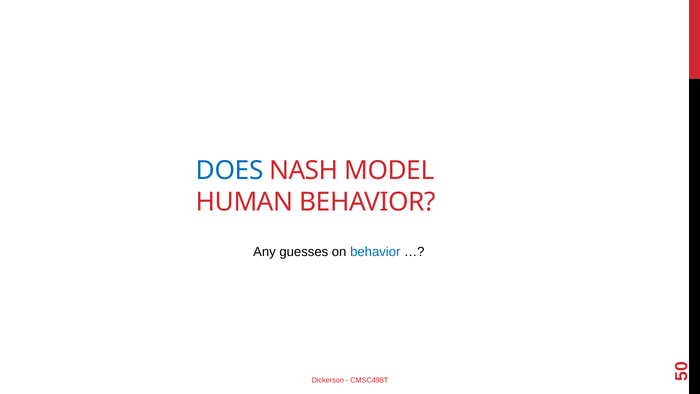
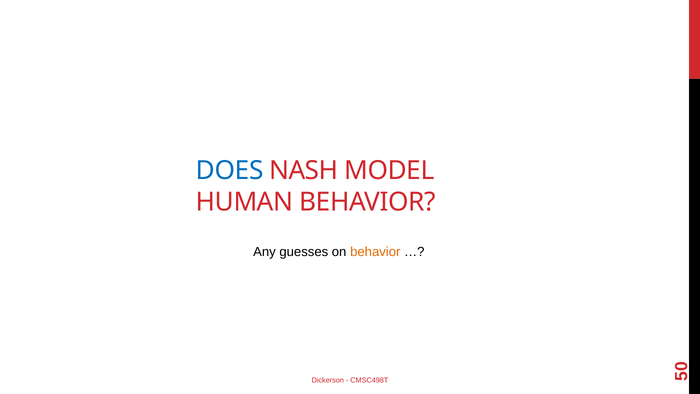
behavior colour: blue -> orange (375, 252)
